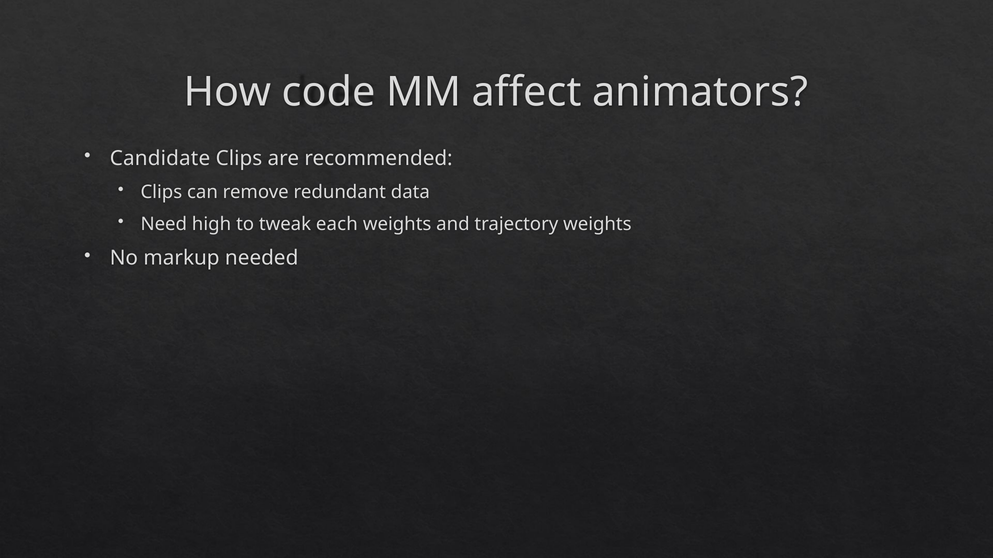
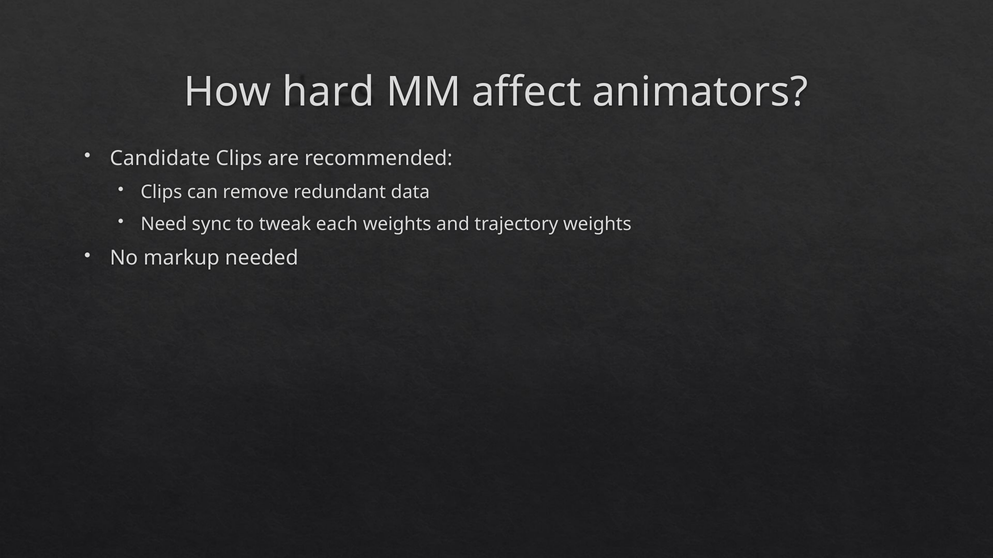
code: code -> hard (328, 92)
high: high -> sync (212, 224)
